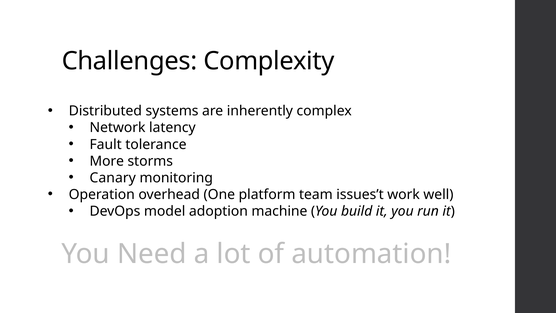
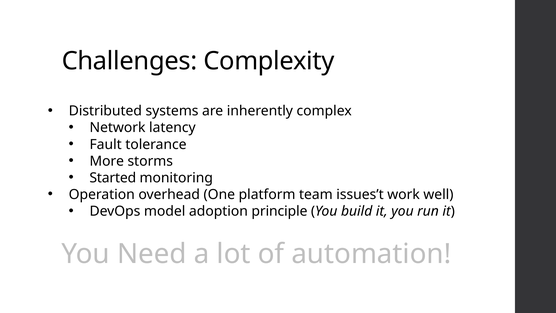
Canary: Canary -> Started (113, 178)
machine: machine -> principle (279, 211)
